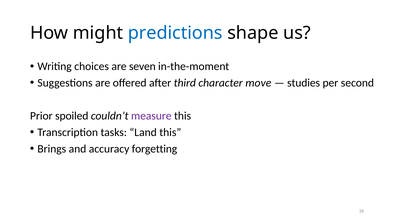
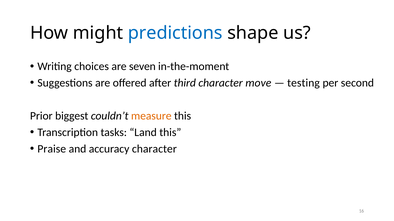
studies: studies -> testing (304, 83)
spoiled: spoiled -> biggest (72, 116)
measure colour: purple -> orange (151, 116)
Brings: Brings -> Praise (52, 149)
accuracy forgetting: forgetting -> character (154, 149)
